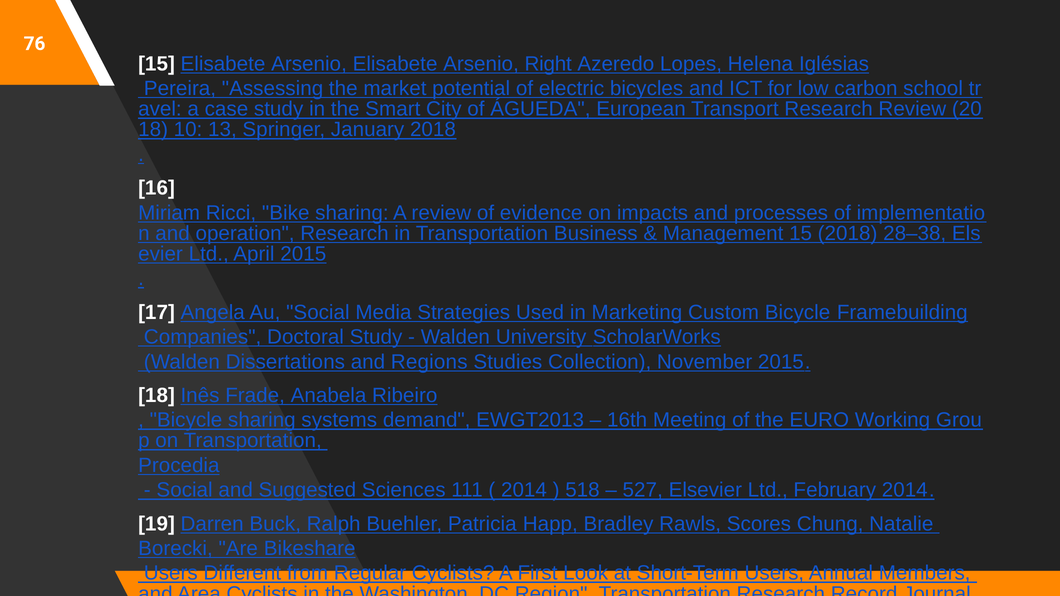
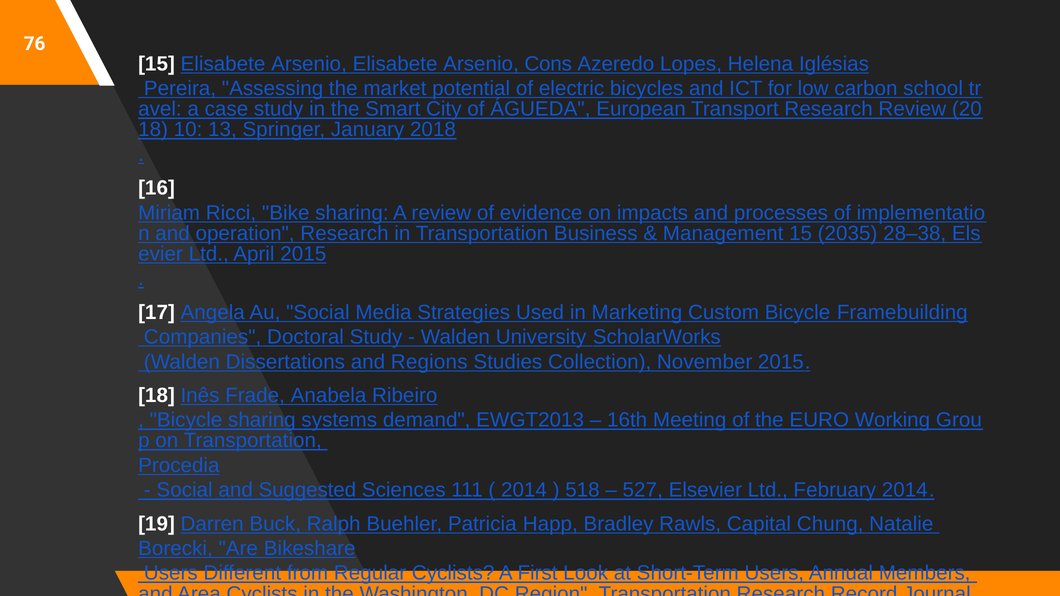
Right: Right -> Cons (548, 64)
15 2018: 2018 -> 2035 (848, 233)
Scores: Scores -> Capital (759, 524)
